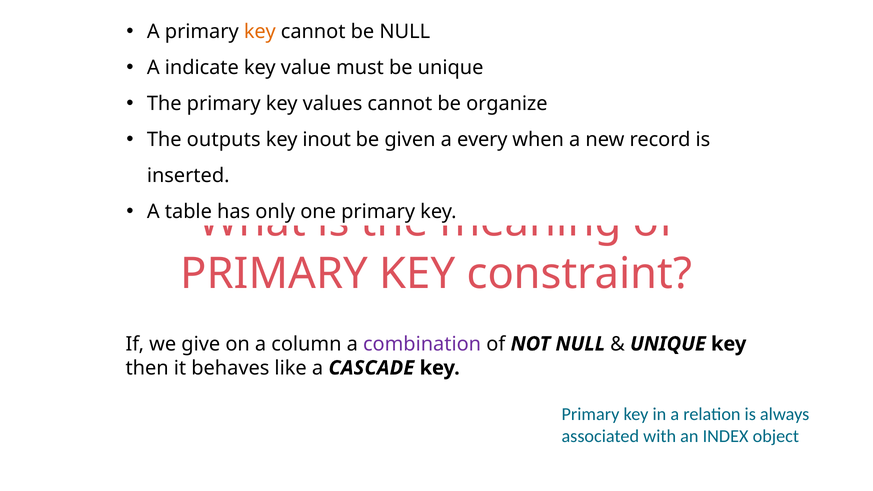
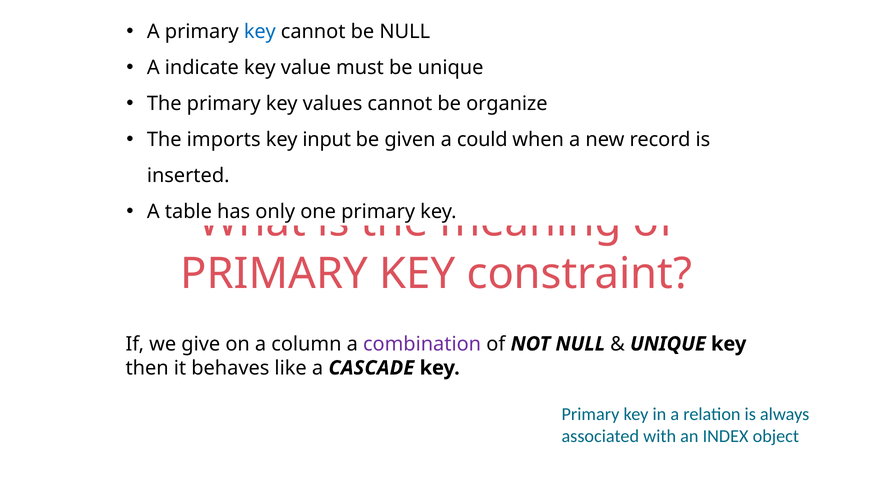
key colour: orange -> blue (260, 32)
outputs: outputs -> imports (224, 140)
inout: inout -> input (327, 140)
every: every -> could (482, 140)
